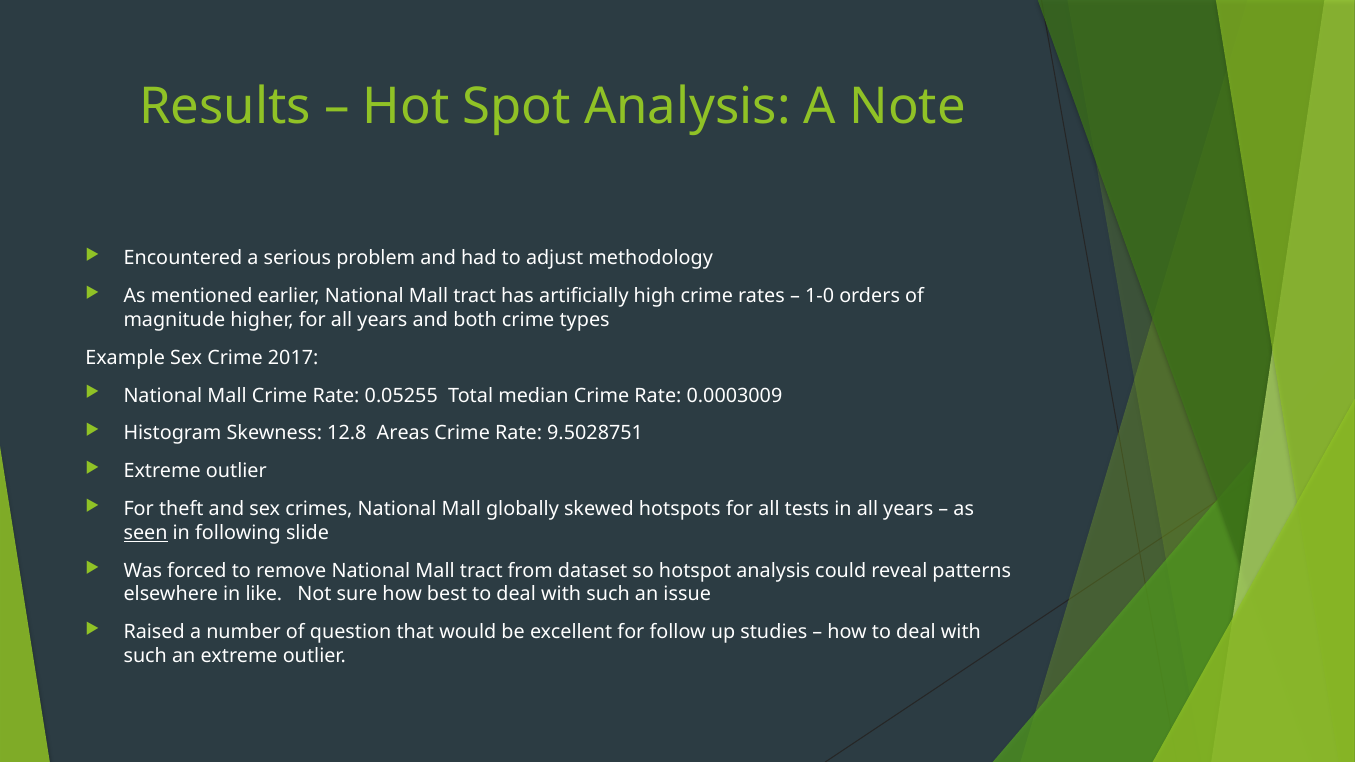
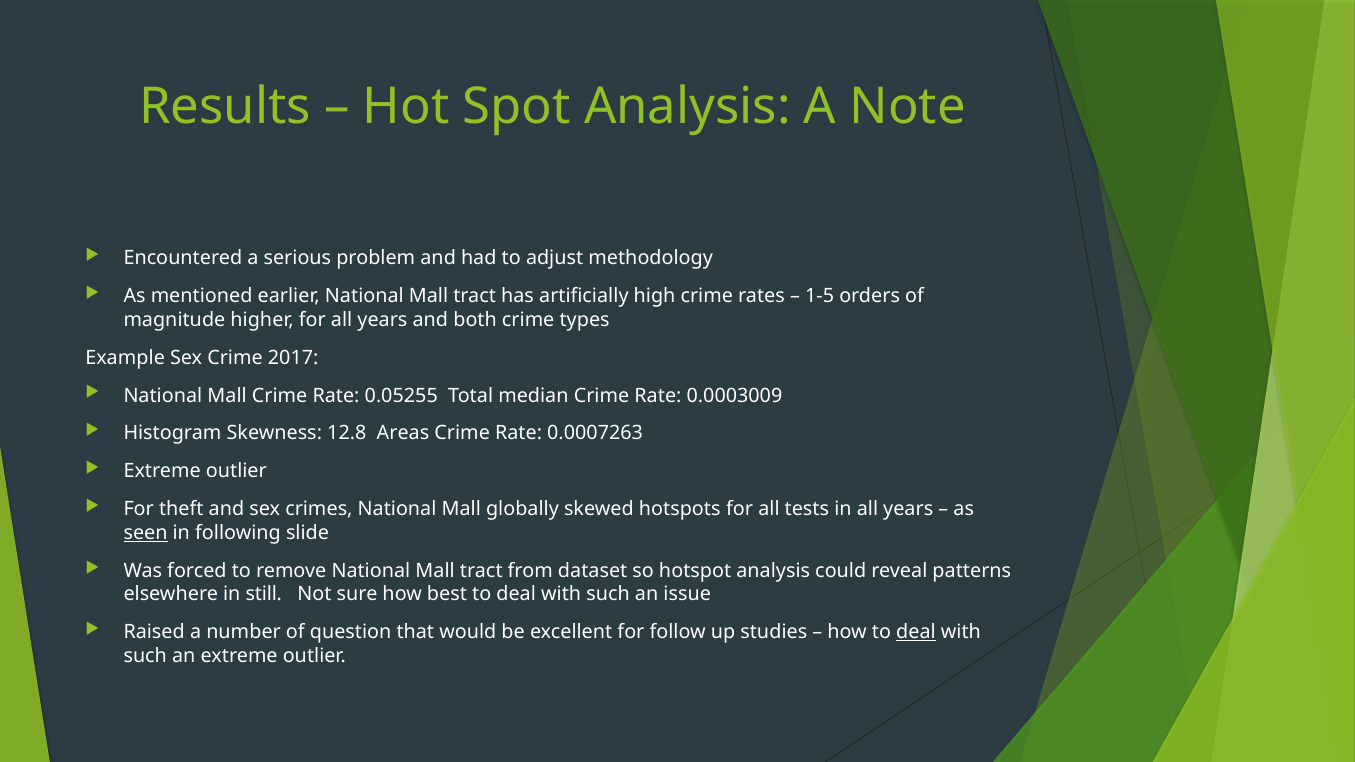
1-0: 1-0 -> 1-5 (820, 296)
9.5028751: 9.5028751 -> 0.0007263 (595, 434)
like: like -> still (264, 595)
deal underline: none -> present (916, 632)
